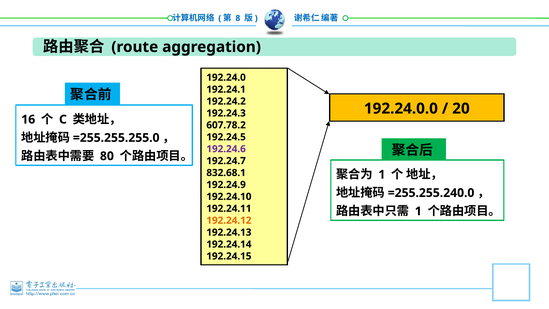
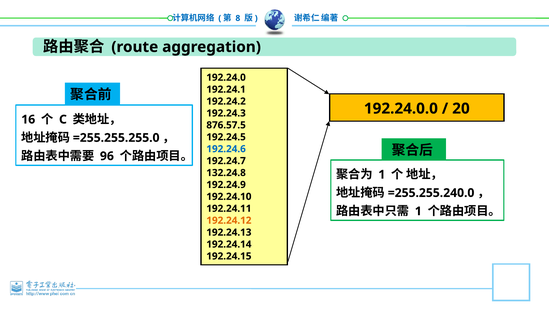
607.78.2: 607.78.2 -> 876.57.5 (226, 125)
192.24.6 colour: purple -> blue (226, 149)
80: 80 -> 96 (107, 156)
832.68.1: 832.68.1 -> 132.24.8 (226, 173)
